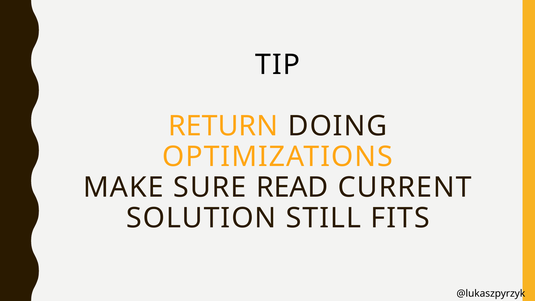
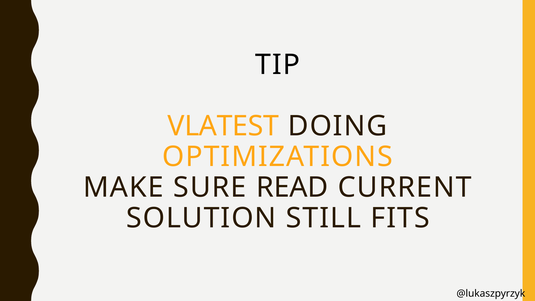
RETURN: RETURN -> VLATEST (223, 126)
